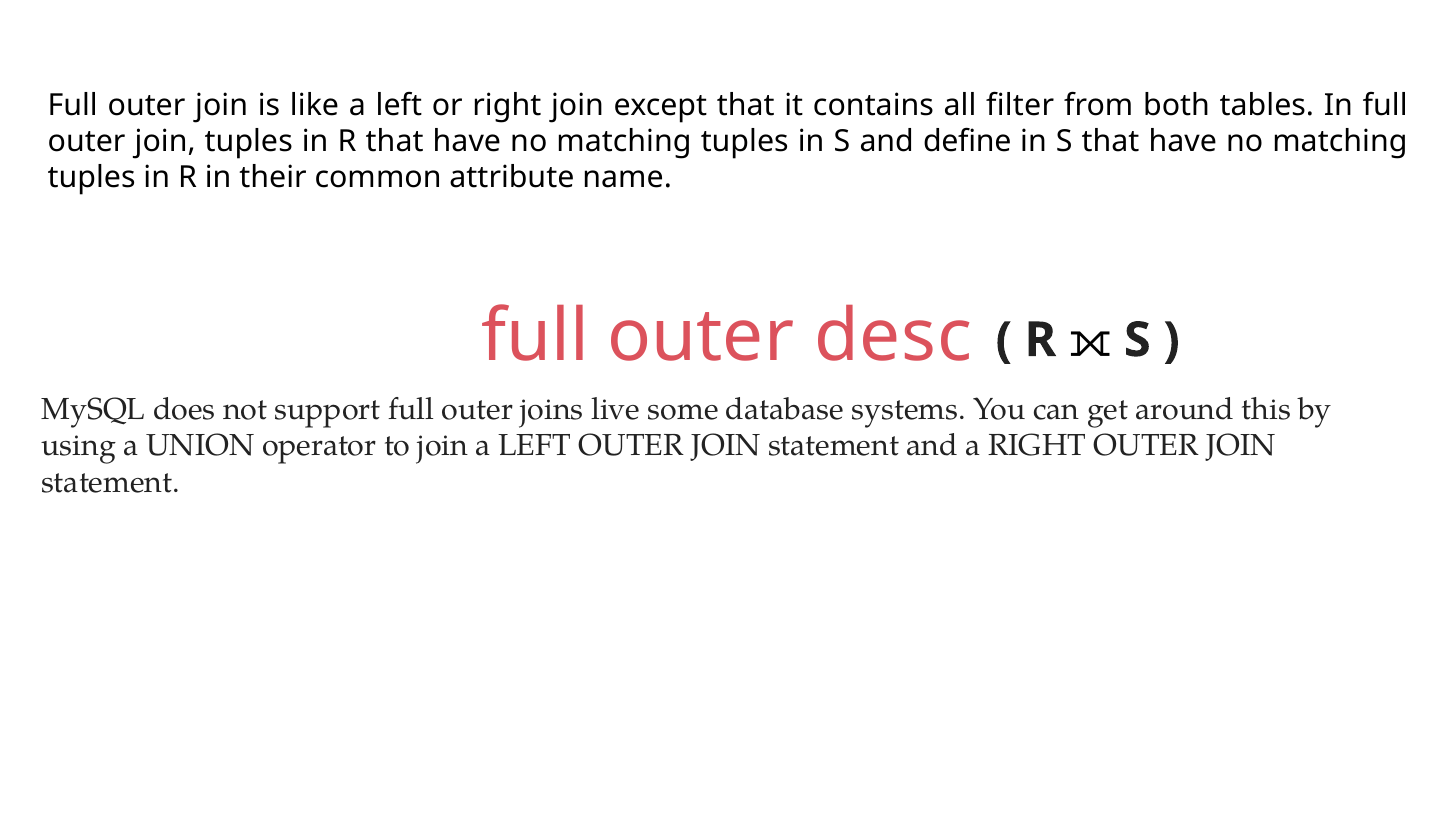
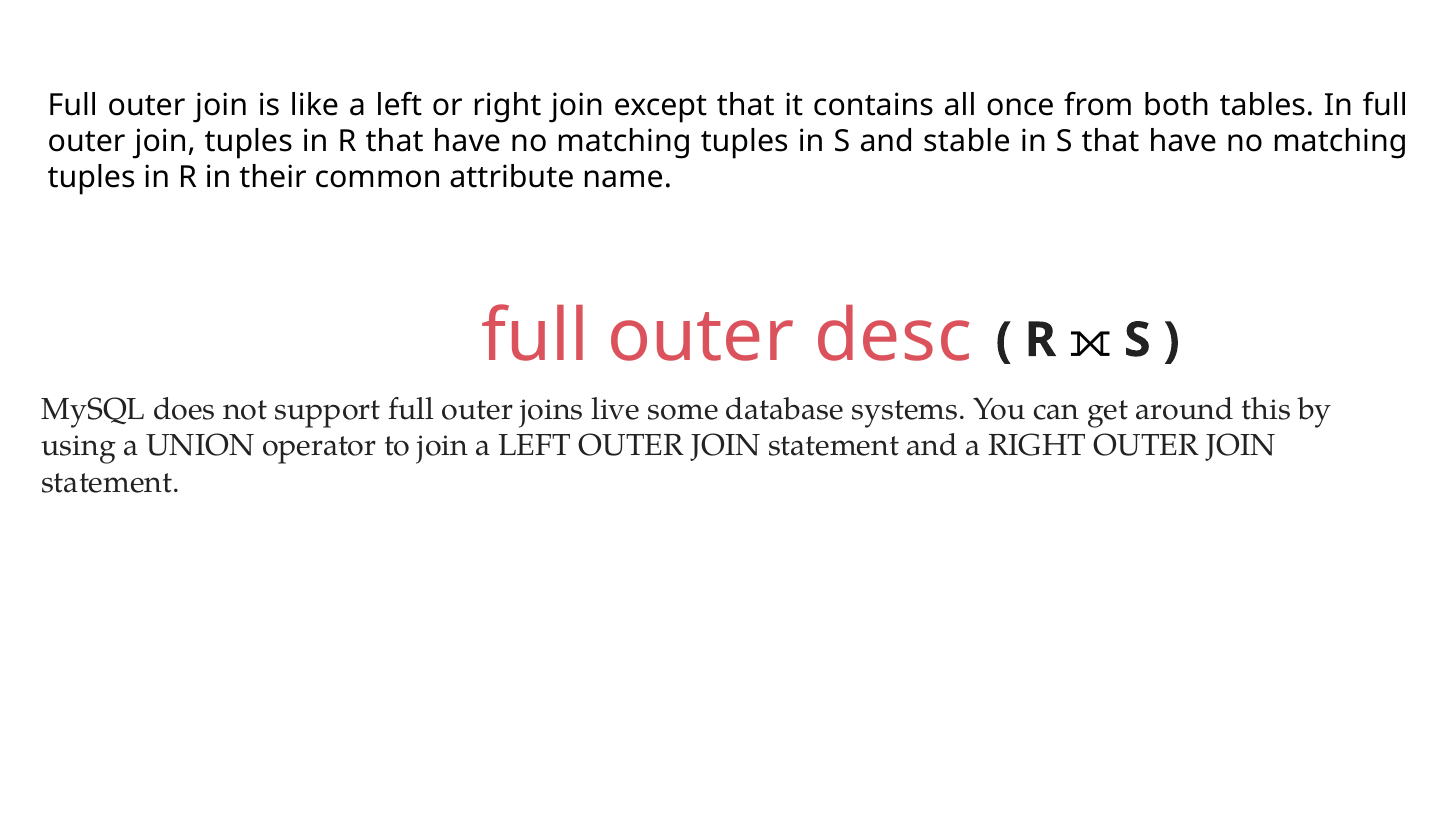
filter: filter -> once (1020, 105)
define: define -> stable (967, 141)
